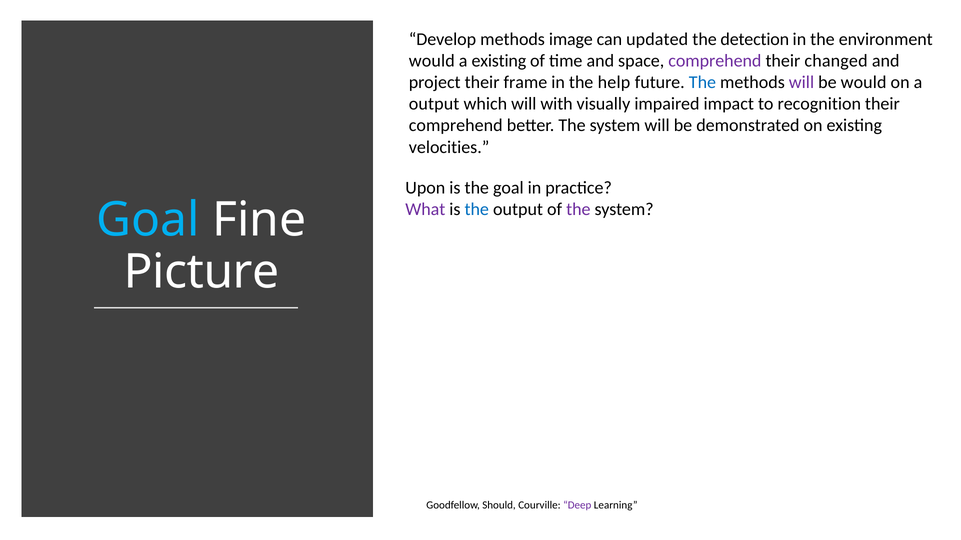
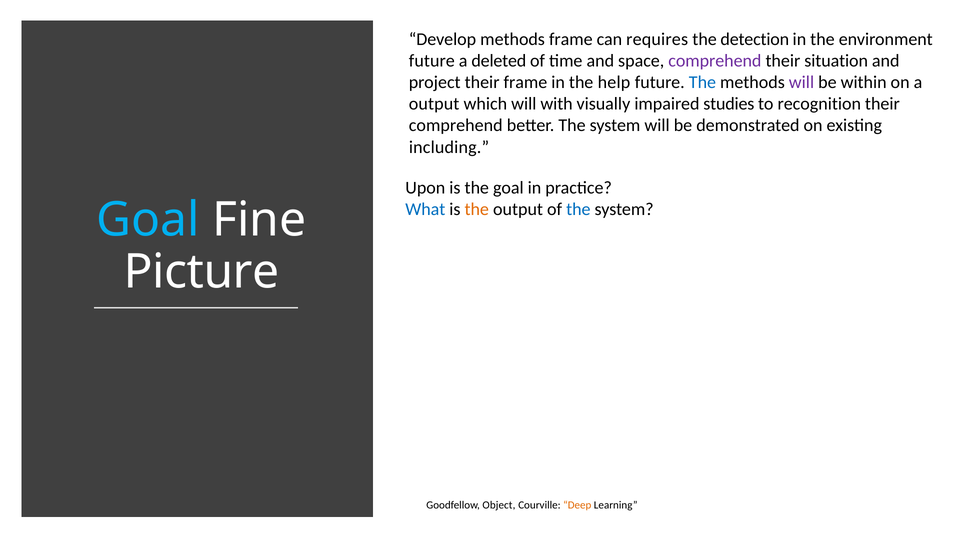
methods image: image -> frame (571, 39)
updated: updated -> requires (657, 39)
would: would -> future (432, 61)
a existing: existing -> deleted (499, 61)
changed: changed -> situation (836, 61)
be would: would -> within (864, 82)
impact: impact -> studies (729, 104)
velocities: velocities -> including (449, 147)
What colour: purple -> blue (425, 210)
the colour: blue -> orange (477, 210)
the colour: purple -> blue (578, 210)
Should: Should -> Object (499, 506)
Deep colour: purple -> orange (577, 506)
